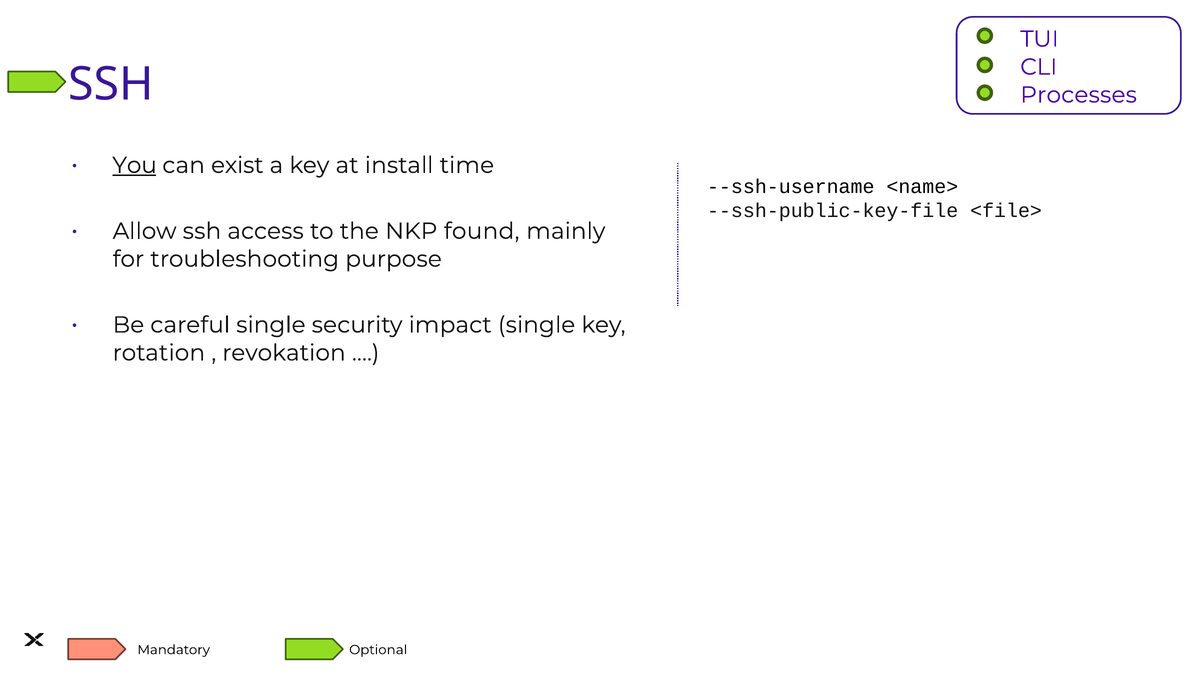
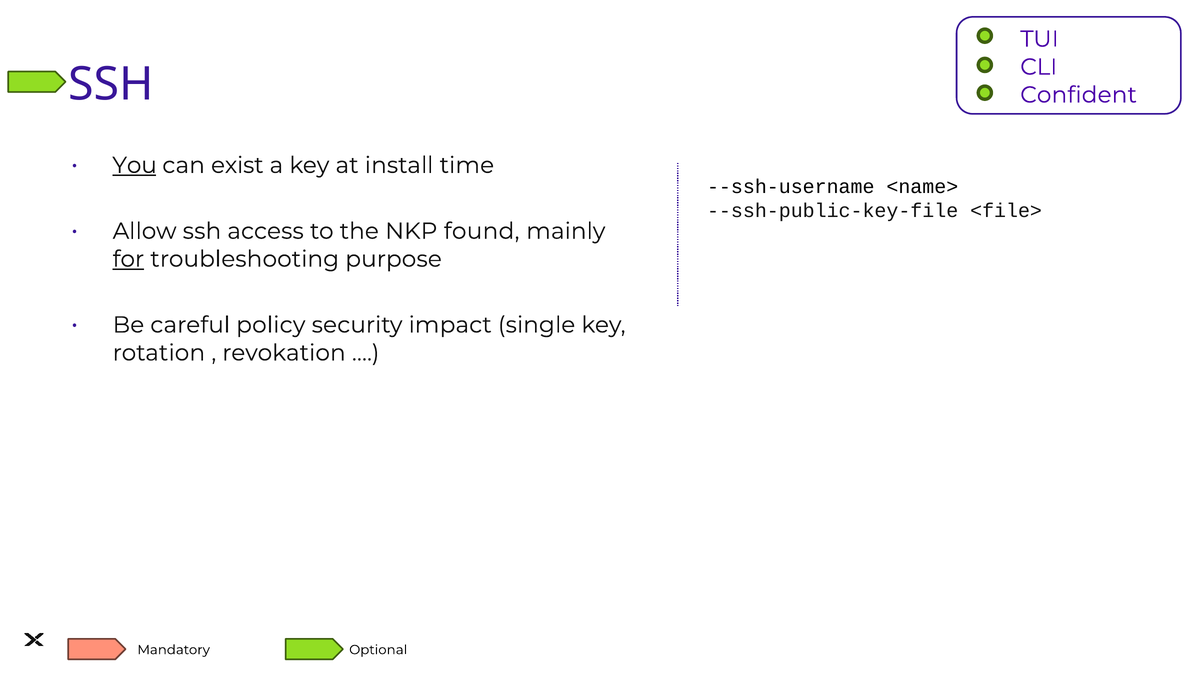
Processes: Processes -> Confident (1079, 95)
for underline: none -> present (128, 259)
careful single: single -> policy (271, 325)
